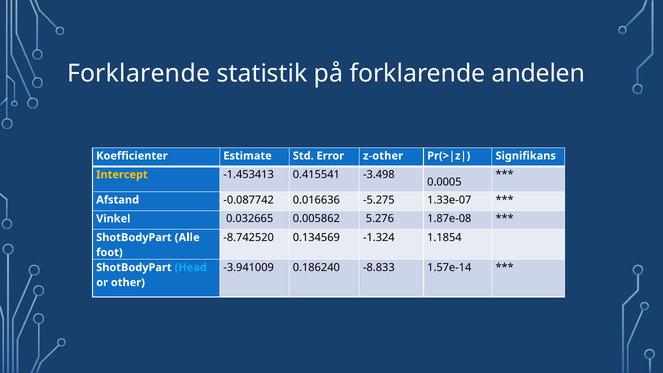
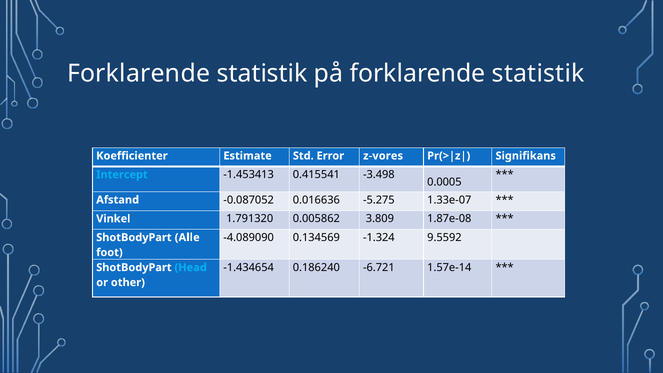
på forklarende andelen: andelen -> statistik (538, 74)
z-other: z-other -> z-vores (383, 156)
Intercept colour: yellow -> light blue (122, 175)
-0.087742: -0.087742 -> -0.087052 (249, 200)
0.032665: 0.032665 -> 1.791320 (250, 219)
5.276: 5.276 -> 3.809 (380, 219)
-8.742520: -8.742520 -> -4.089090 (249, 237)
1.1854: 1.1854 -> 9.5592 (444, 237)
-3.941009: -3.941009 -> -1.434654 (249, 267)
-8.833: -8.833 -> -6.721 (379, 267)
